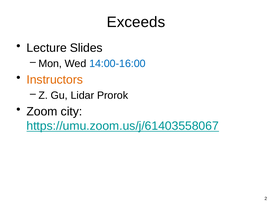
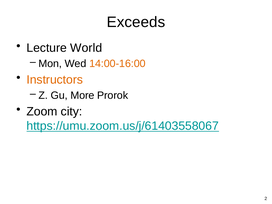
Slides: Slides -> World (86, 48)
14:00-16:00 colour: blue -> orange (117, 64)
Lidar: Lidar -> More (82, 95)
